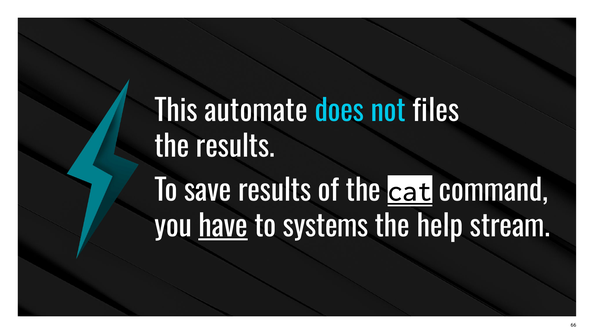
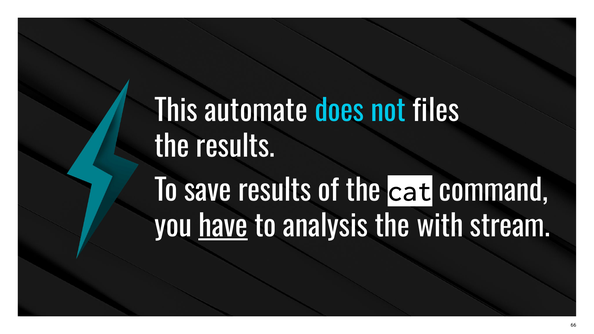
cat underline: present -> none (410, 191)
systems: systems -> analysis (326, 227)
help: help -> with (440, 227)
